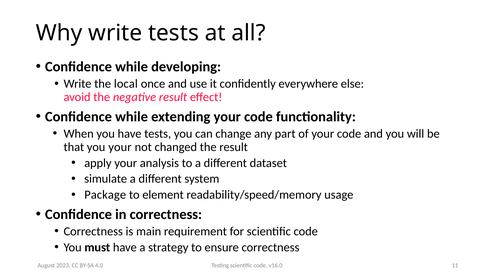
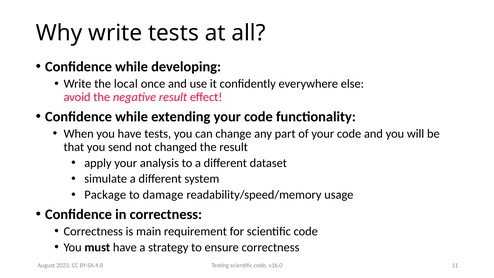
you your: your -> send (120, 147)
element: element -> damage (163, 195)
